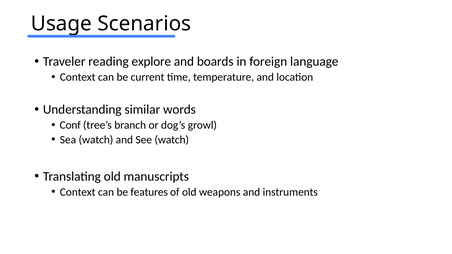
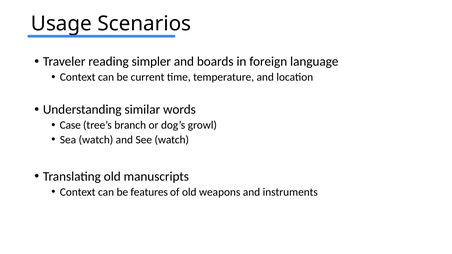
explore: explore -> simpler (151, 62)
Conf: Conf -> Case (70, 125)
